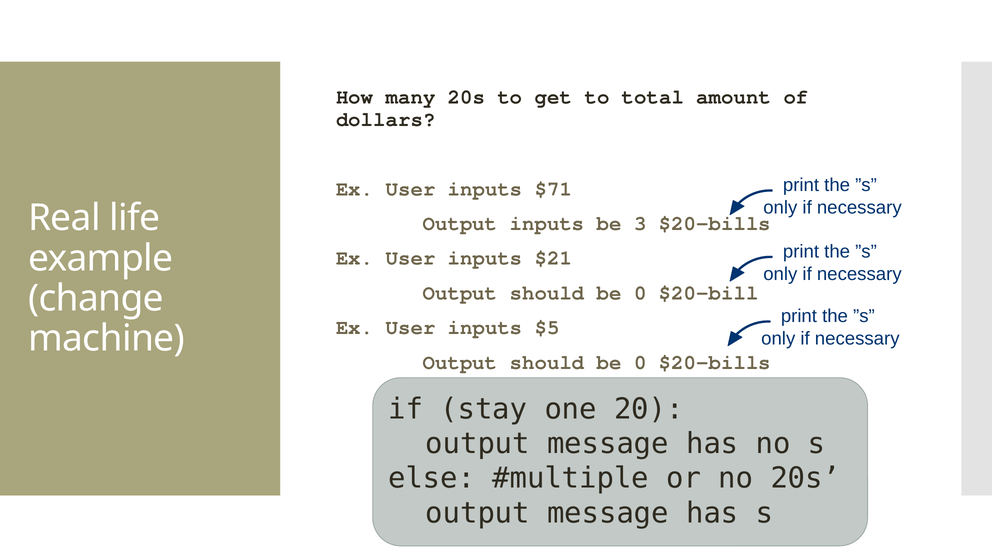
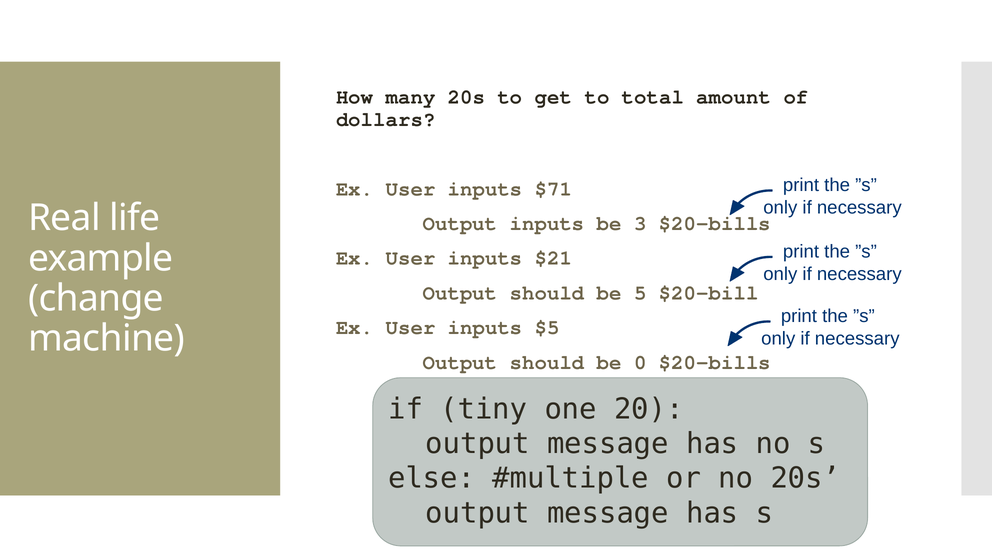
0: 0 -> 5 (640, 293)
stay: stay -> tiny (484, 409)
